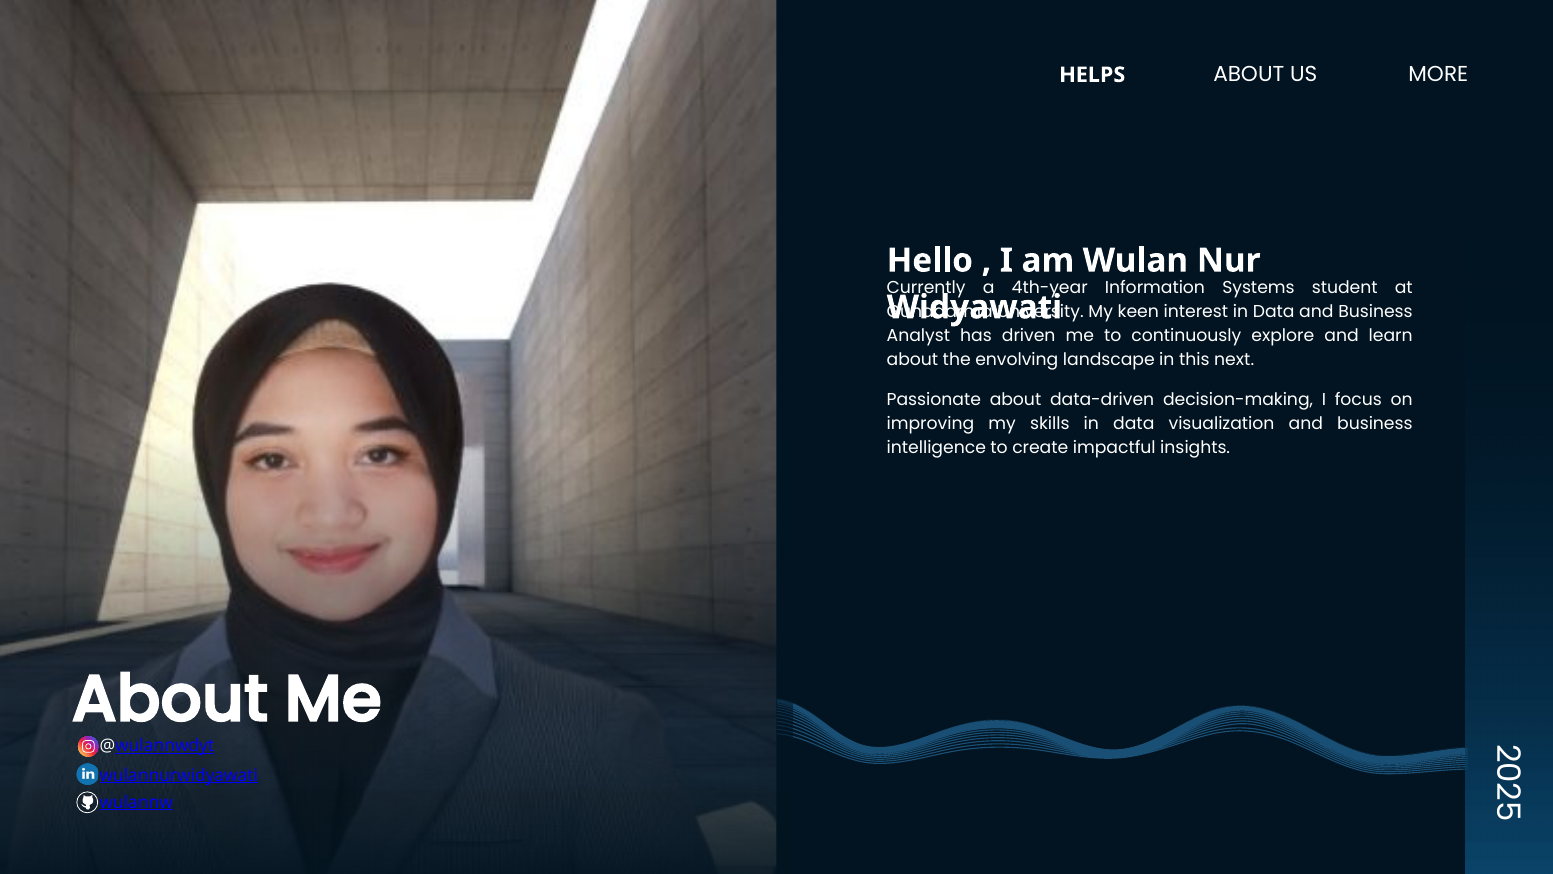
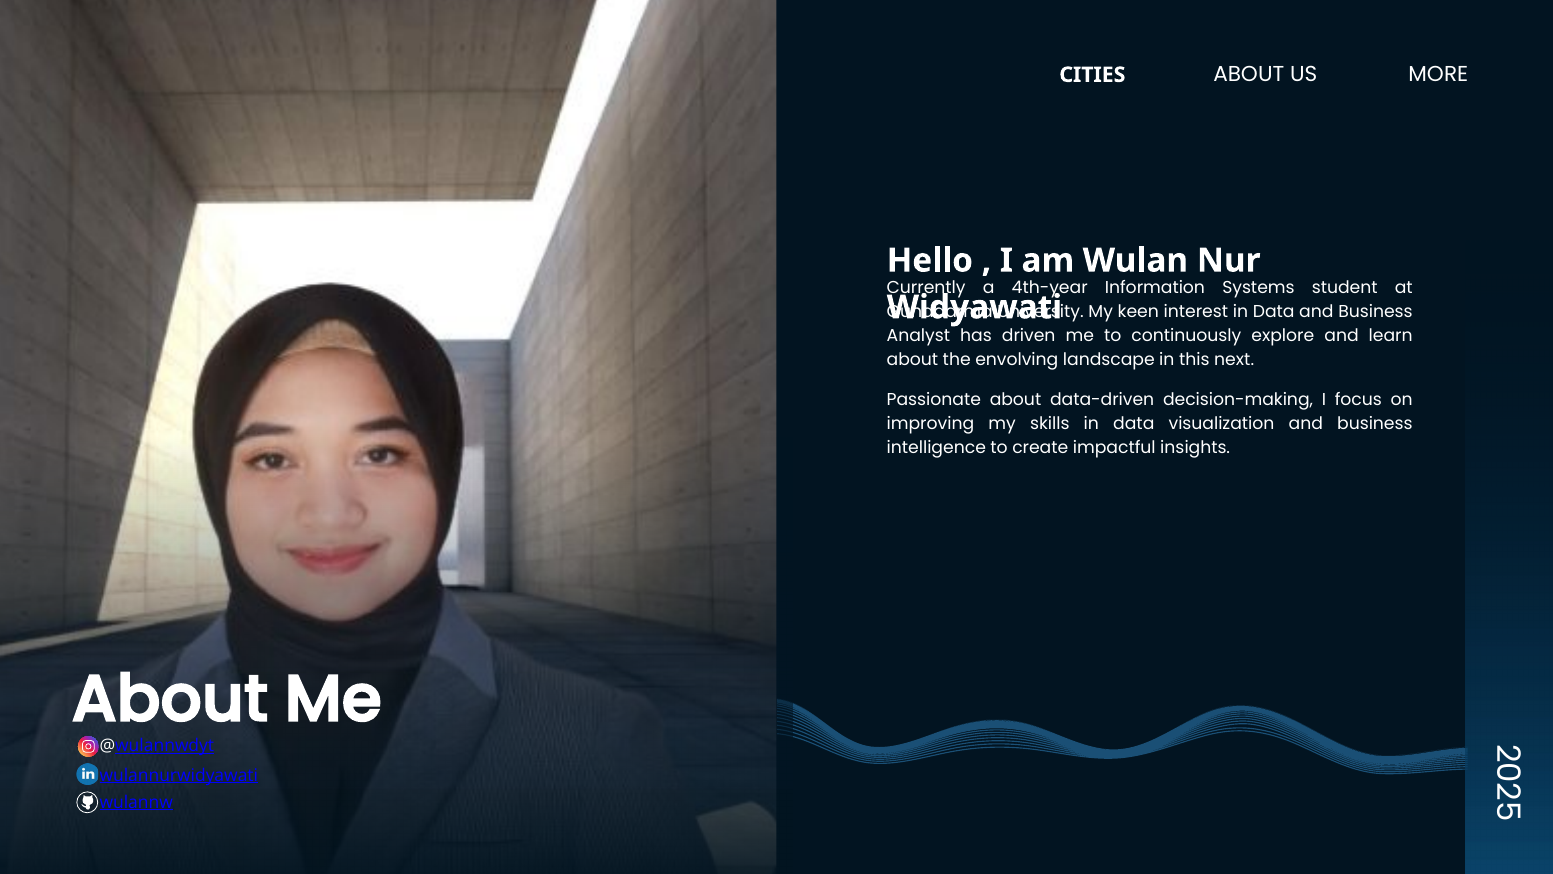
HELPS: HELPS -> CITIES (1092, 75)
